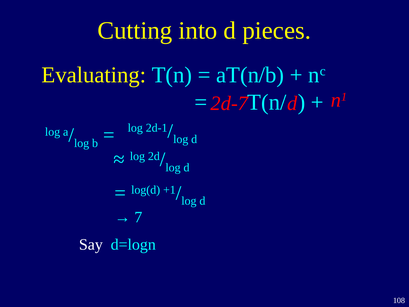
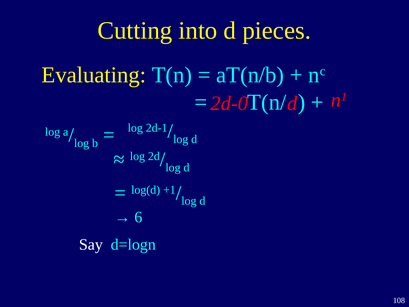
2d-7: 2d-7 -> 2d-0 (229, 103)
7: 7 -> 6 (138, 217)
